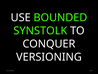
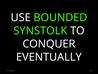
VERSIONING: VERSIONING -> EVENTUALLY (49, 57)
